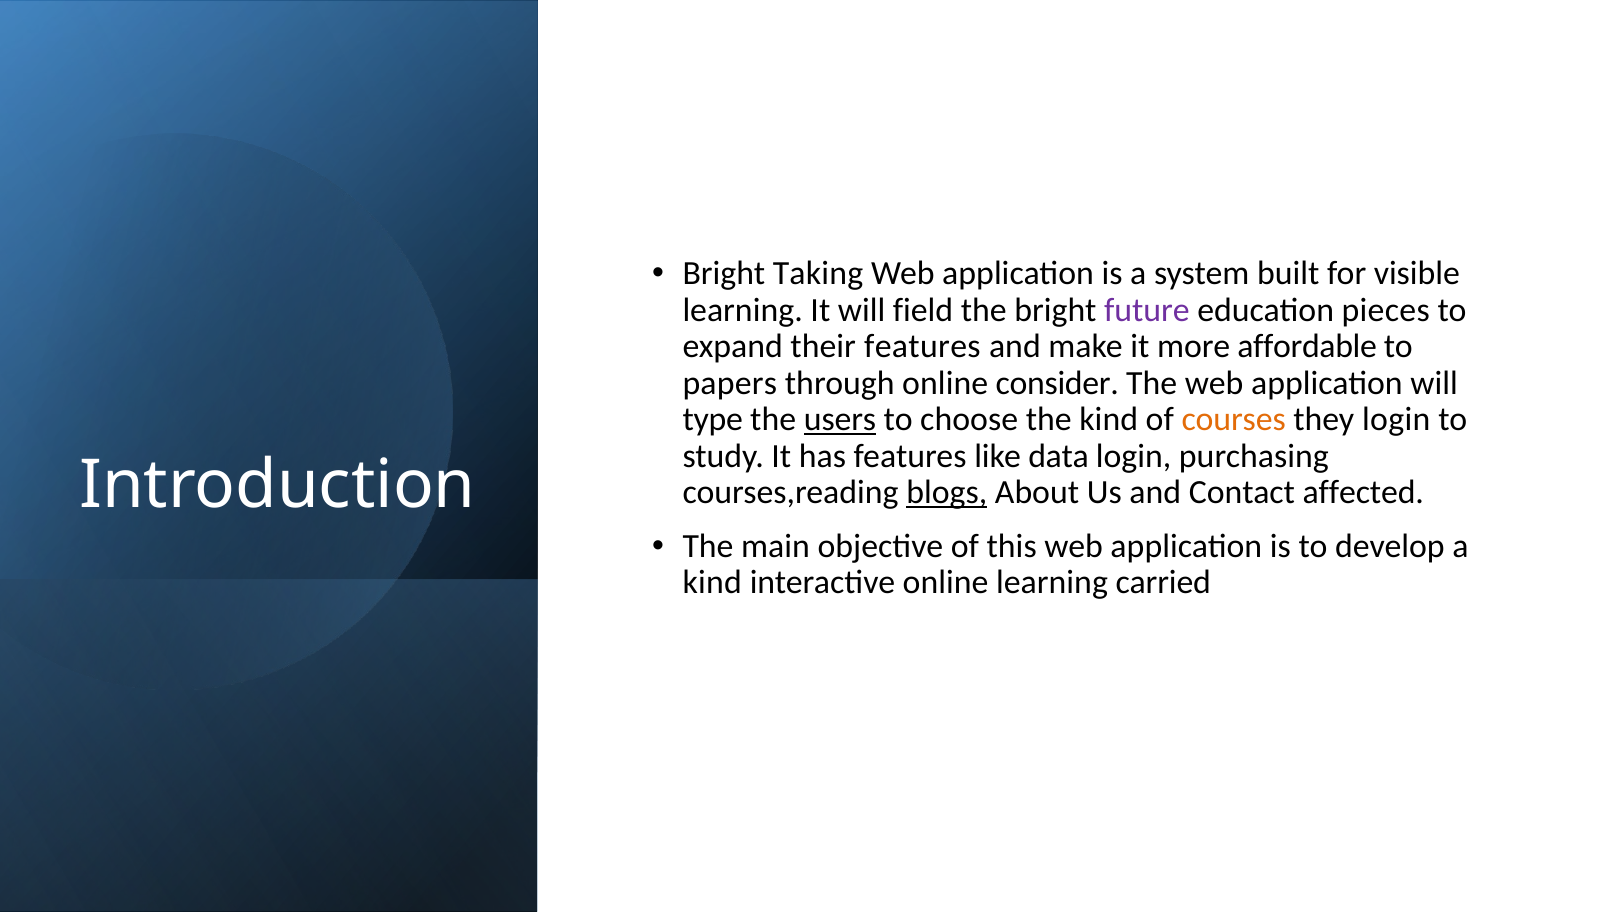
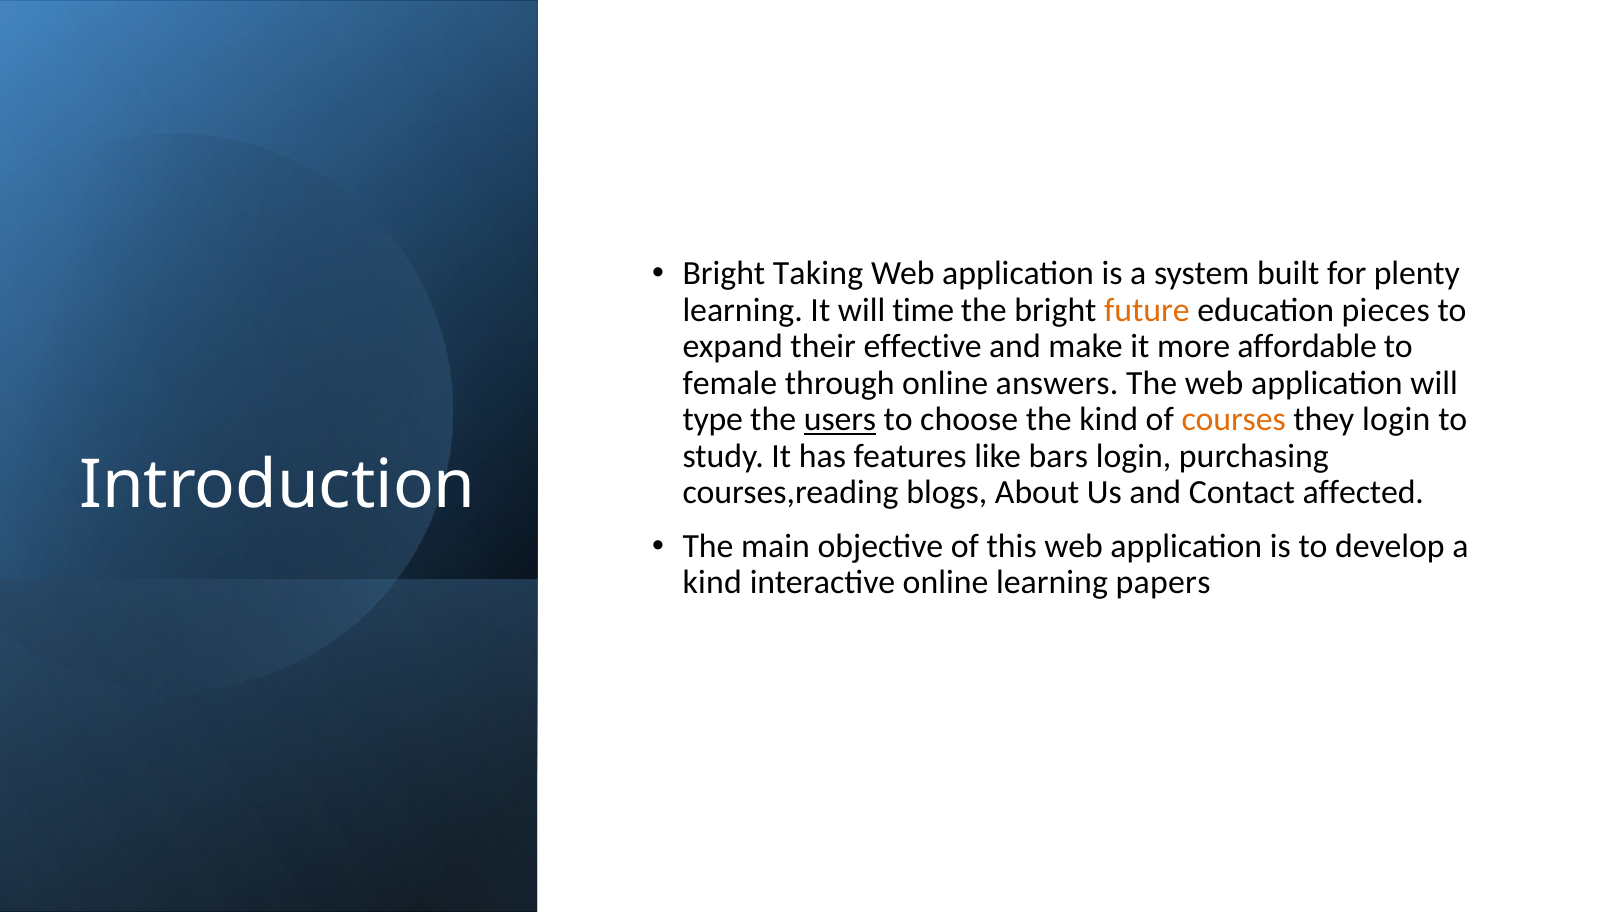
visible: visible -> plenty (1417, 274)
field: field -> time (923, 310)
future colour: purple -> orange (1147, 310)
their features: features -> effective (923, 347)
papers: papers -> female (730, 383)
consider: consider -> answers (1057, 383)
data: data -> bars (1058, 456)
blogs underline: present -> none (947, 493)
carried: carried -> papers (1163, 583)
